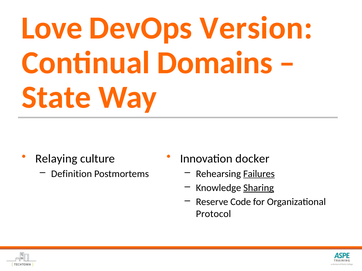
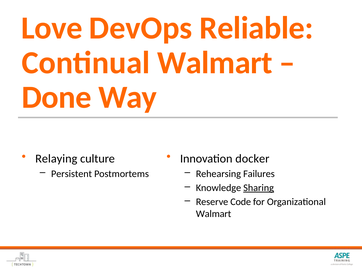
Version: Version -> Reliable (256, 28)
Continual Domains: Domains -> Walmart (215, 63)
State: State -> Done (57, 98)
Definition: Definition -> Persistent (72, 174)
Failures underline: present -> none (259, 174)
Protocol: Protocol -> Walmart (214, 214)
